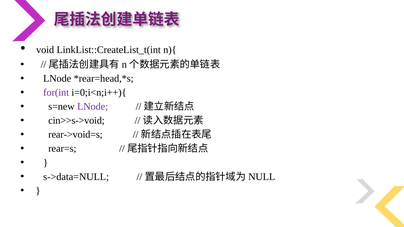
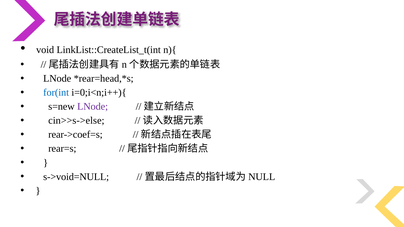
for(int colour: purple -> blue (56, 93)
cin>>s->void: cin>>s->void -> cin>>s->else (76, 121)
rear->void=s: rear->void=s -> rear->coef=s (75, 135)
s->data=NULL: s->data=NULL -> s->void=NULL (76, 177)
